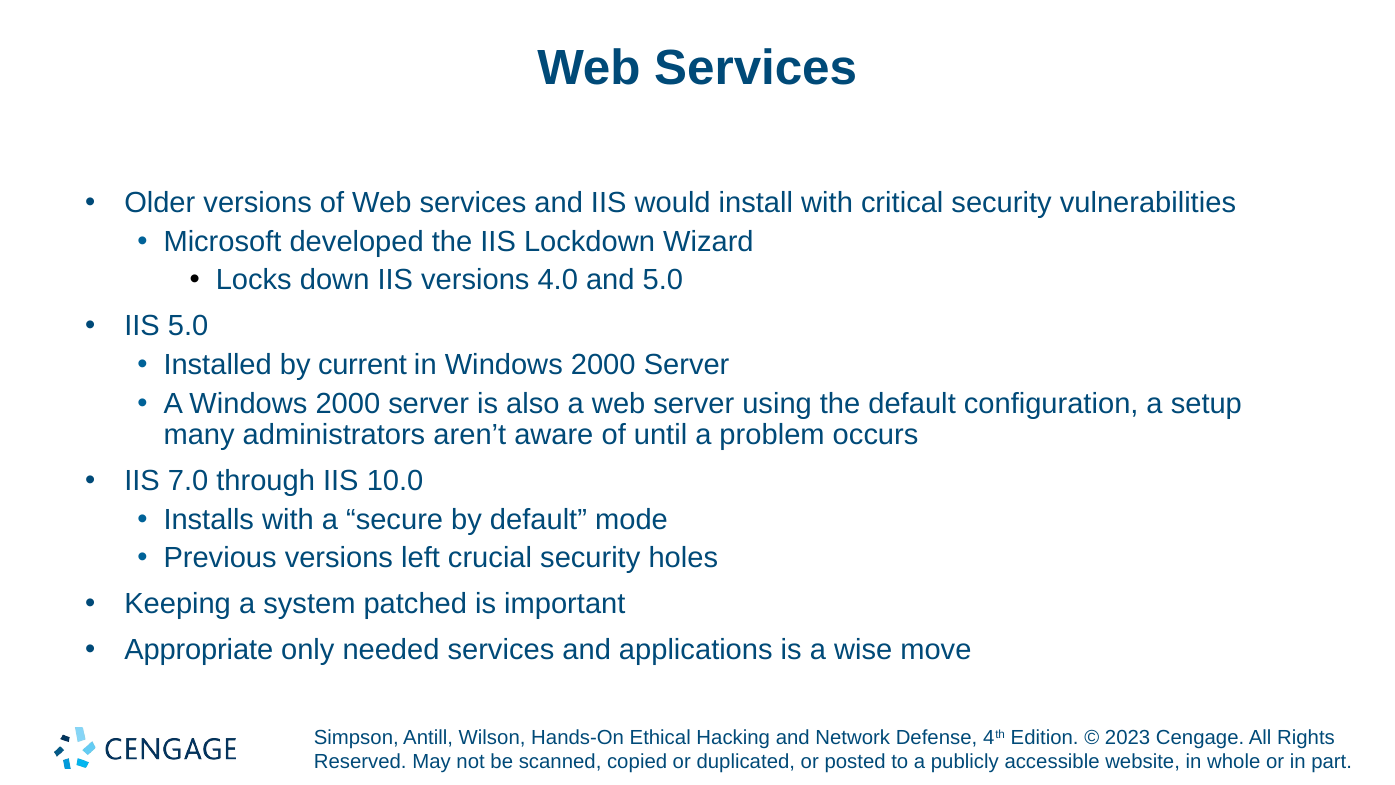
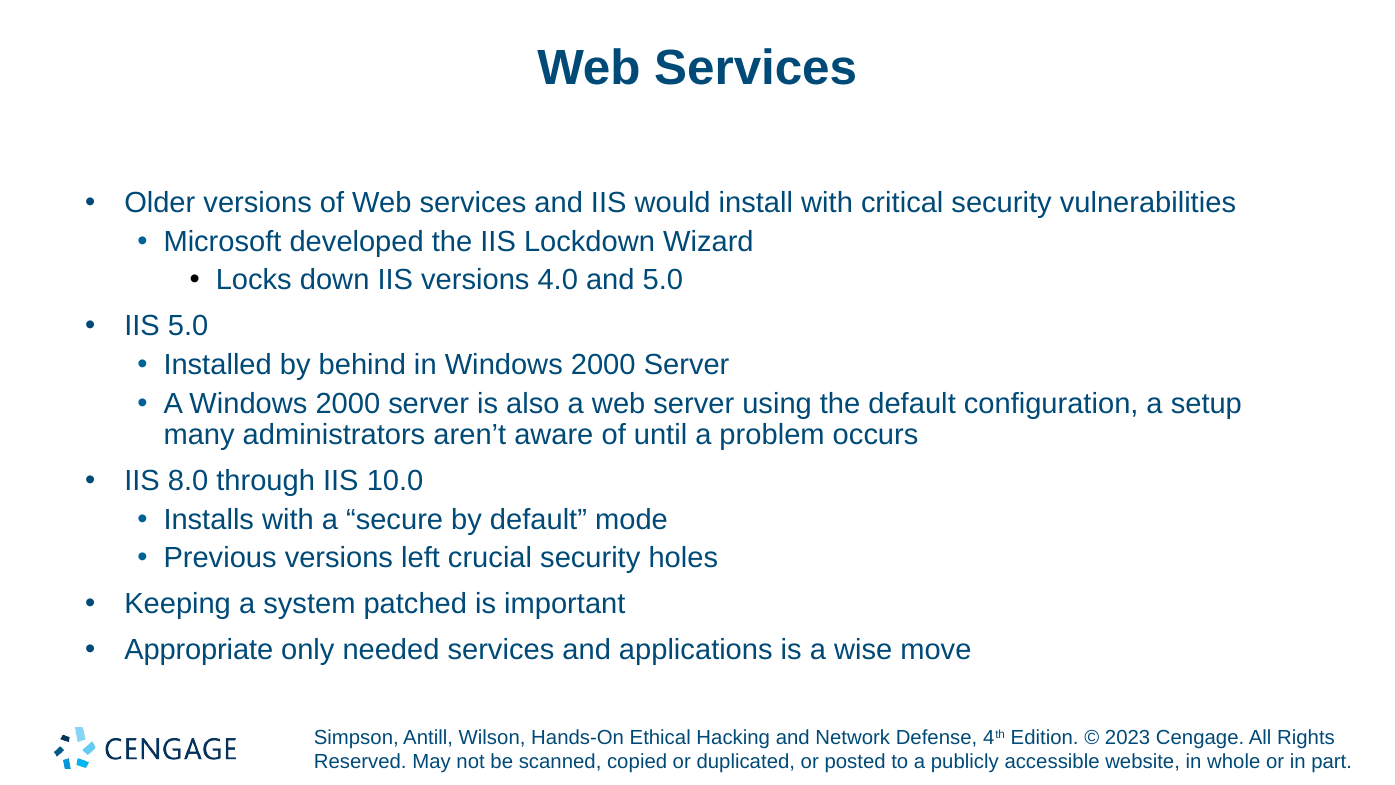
current: current -> behind (362, 365)
7.0: 7.0 -> 8.0 (188, 481)
